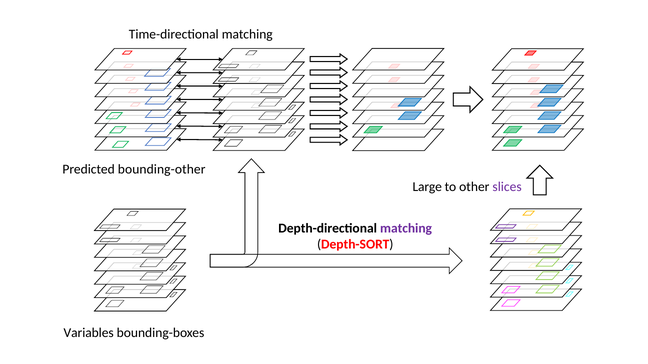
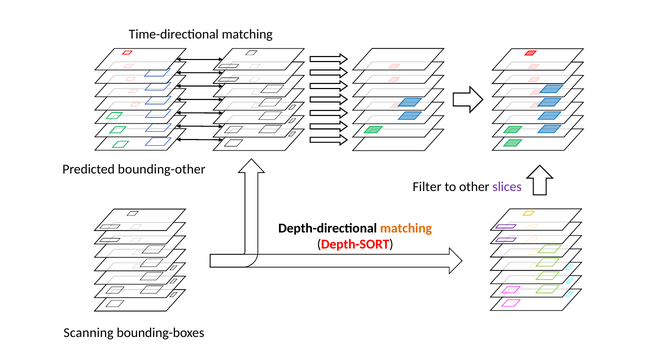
Large: Large -> Filter (427, 187)
matching colour: purple -> orange (406, 229)
Variables: Variables -> Scanning (89, 333)
